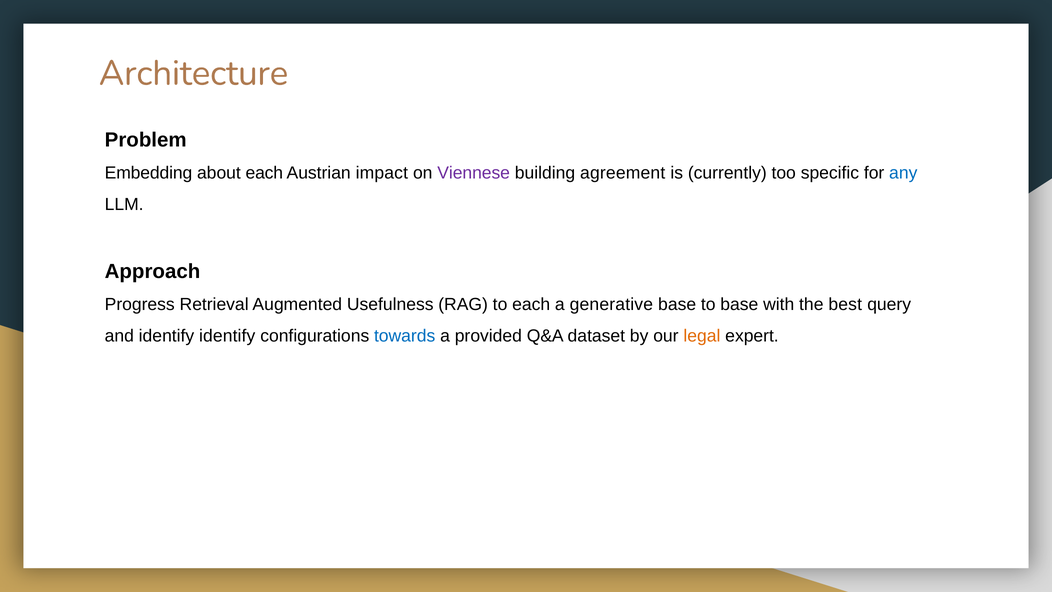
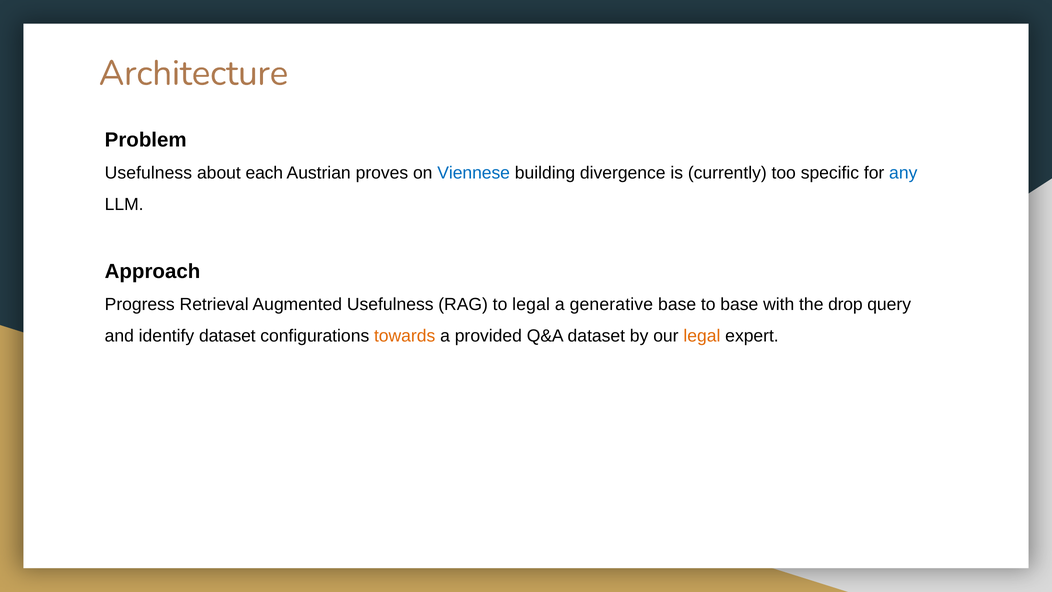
Embedding: Embedding -> Usefulness (148, 173)
impact: impact -> proves (382, 173)
Viennese colour: purple -> blue (474, 173)
agreement: agreement -> divergence (623, 173)
to each: each -> legal (531, 304)
best: best -> drop (845, 304)
identify identify: identify -> dataset (227, 336)
towards colour: blue -> orange (405, 336)
